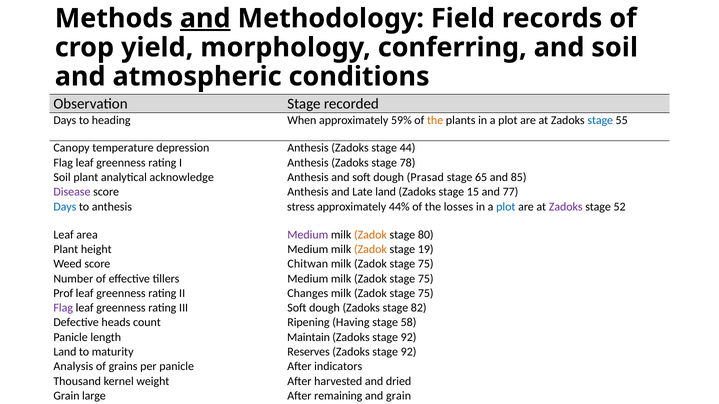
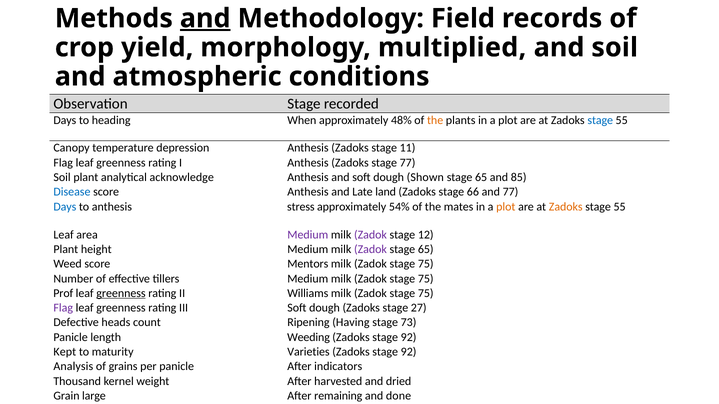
conferring: conferring -> multiplied (452, 48)
59%: 59% -> 48% (401, 120)
44: 44 -> 11 (408, 148)
stage 78: 78 -> 77 (408, 163)
Prasad: Prasad -> Shown (425, 178)
Disease colour: purple -> blue (72, 192)
15: 15 -> 66 (473, 192)
44%: 44% -> 54% (399, 207)
losses: losses -> mates (459, 207)
plot colour: blue -> orange (506, 207)
Zadoks colour: purple -> orange (566, 207)
52: 52 -> 55 (620, 207)
Zadok colour: orange -> purple (370, 235)
80: 80 -> 12 (426, 235)
Zadok colour: orange -> purple (370, 250)
19: 19 -> 65 (426, 250)
Chitwan: Chitwan -> Mentors (308, 264)
greenness underline: none -> present (121, 294)
Changes: Changes -> Williams (308, 294)
82: 82 -> 27 (419, 308)
58: 58 -> 73 (409, 323)
Maintain: Maintain -> Weeding (309, 338)
Land: Land -> Kept (65, 352)
Reserves: Reserves -> Varieties (308, 352)
and grain: grain -> done (399, 396)
